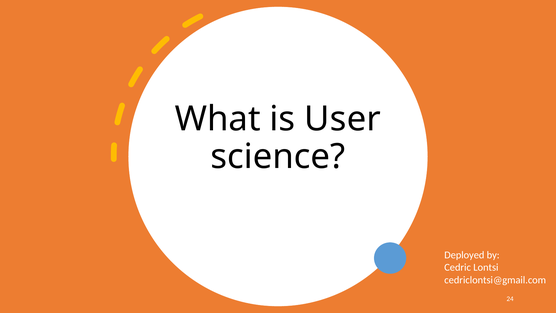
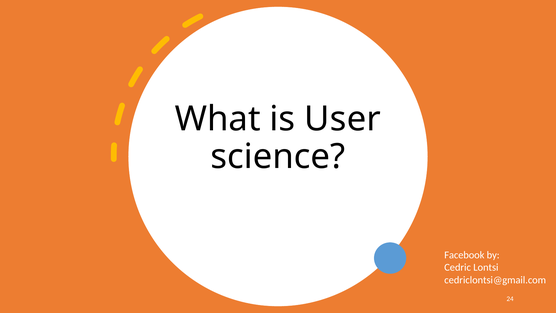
Deployed: Deployed -> Facebook (464, 255)
